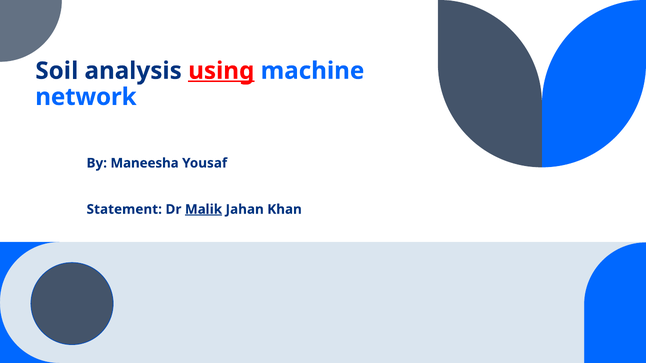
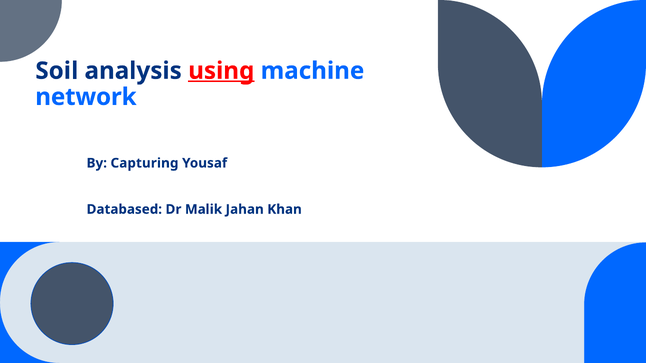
Maneesha: Maneesha -> Capturing (144, 163)
Statement: Statement -> Databased (124, 210)
Malik underline: present -> none (204, 210)
